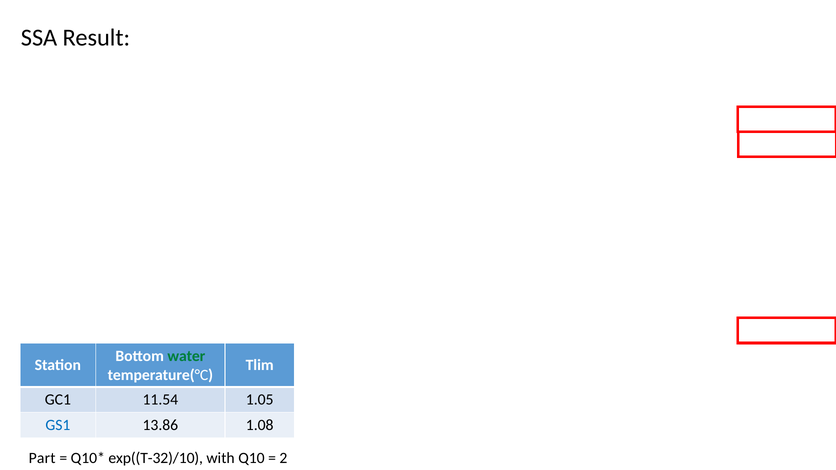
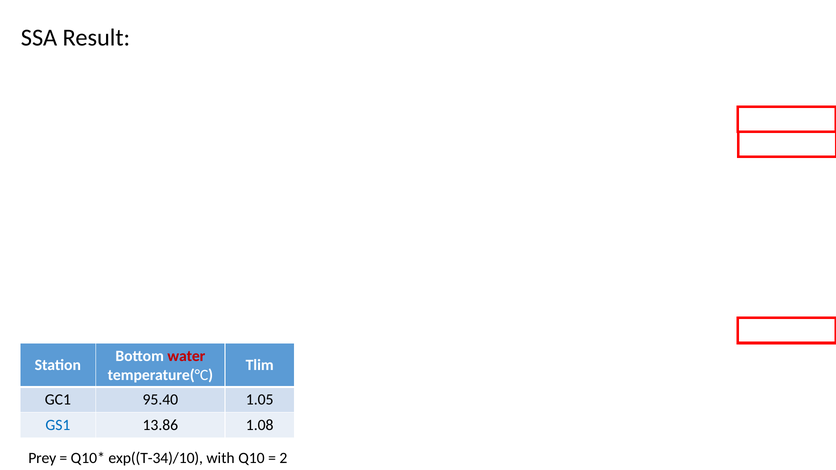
water colour: green -> red (186, 356)
11.54: 11.54 -> 95.40 (160, 400)
Part: Part -> Prey (42, 458)
exp((T-32)/10: exp((T-32)/10 -> exp((T-34)/10 (156, 458)
